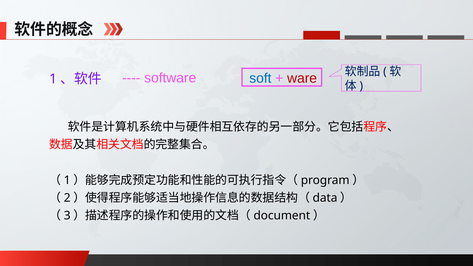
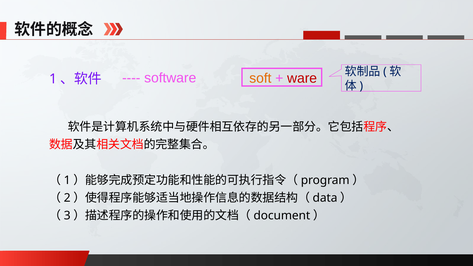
soft colour: blue -> orange (260, 78)
